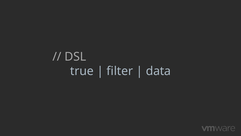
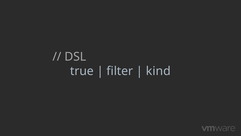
data: data -> kind (158, 71)
